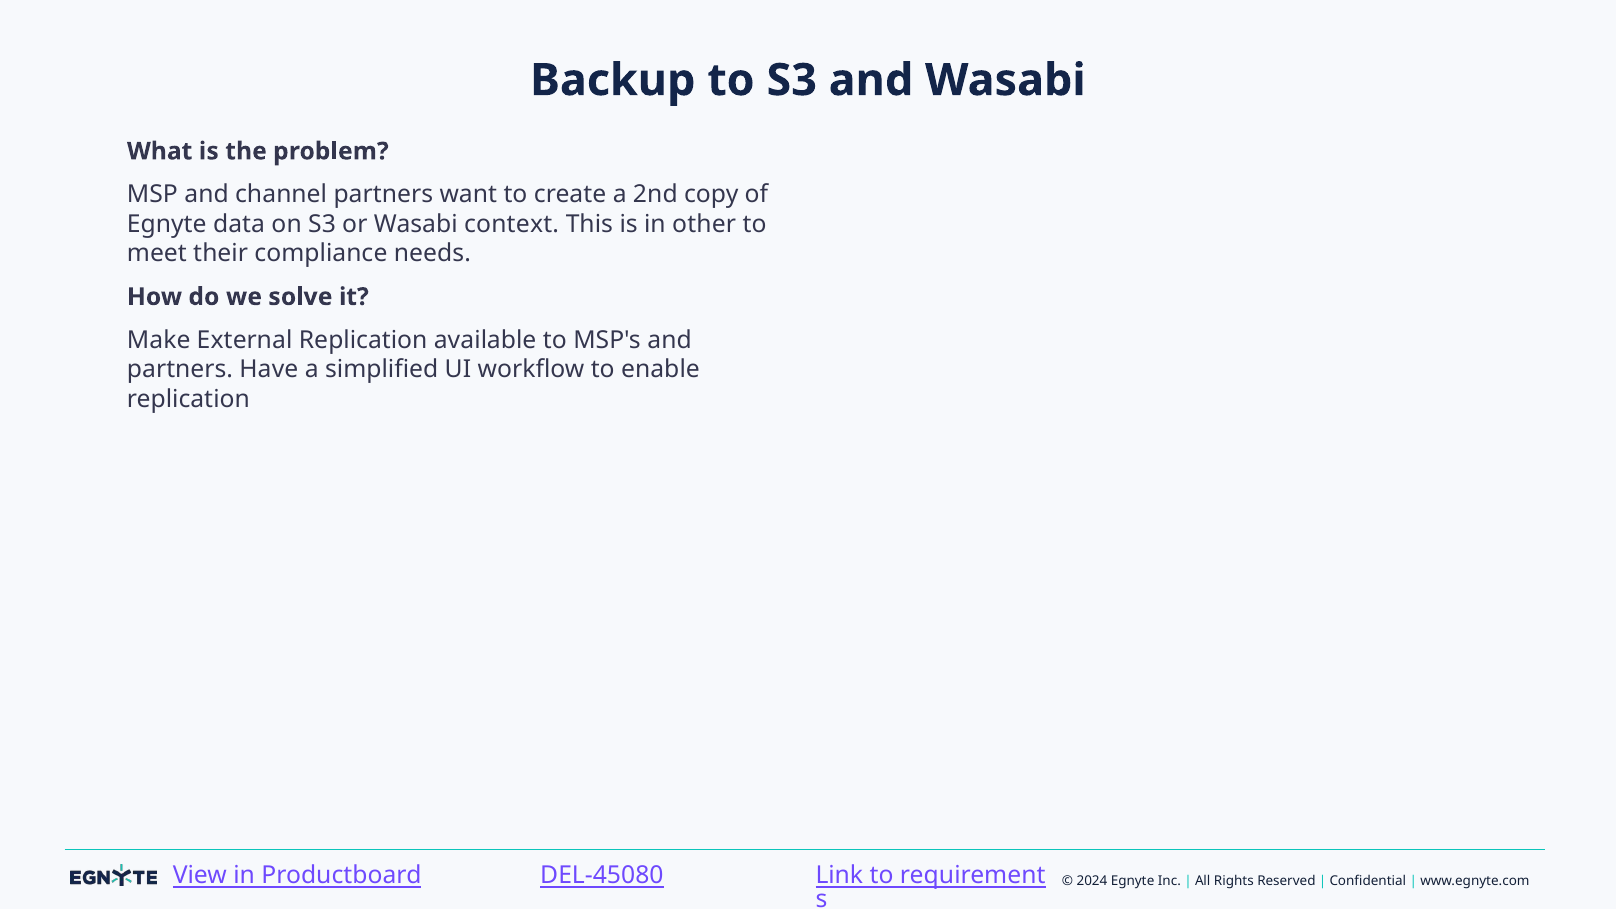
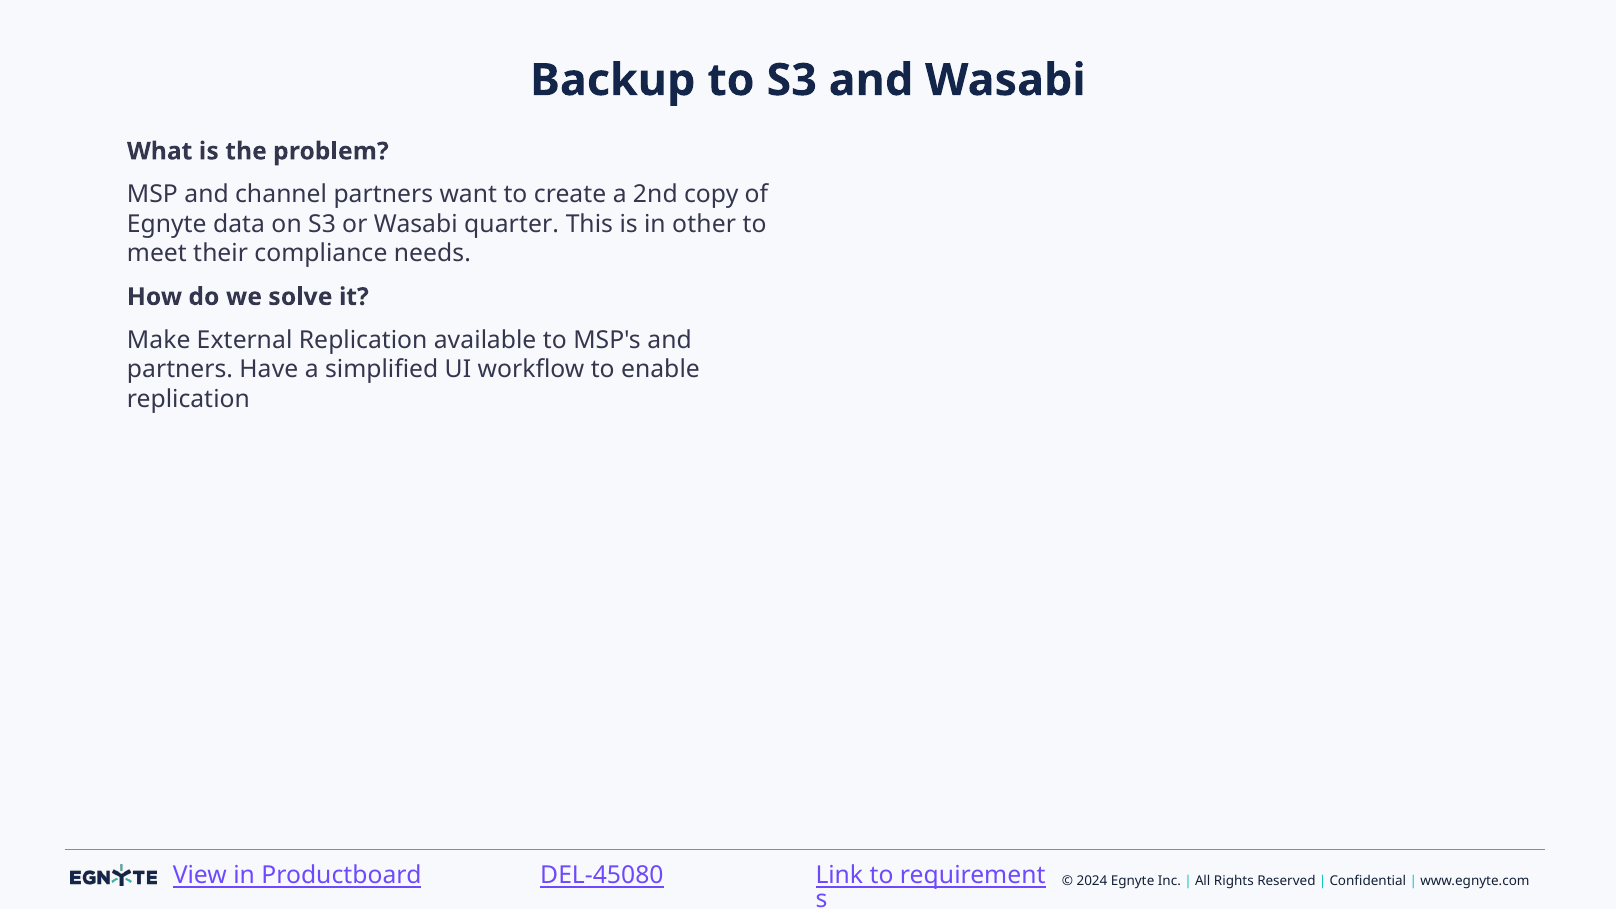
context: context -> quarter (512, 224)
